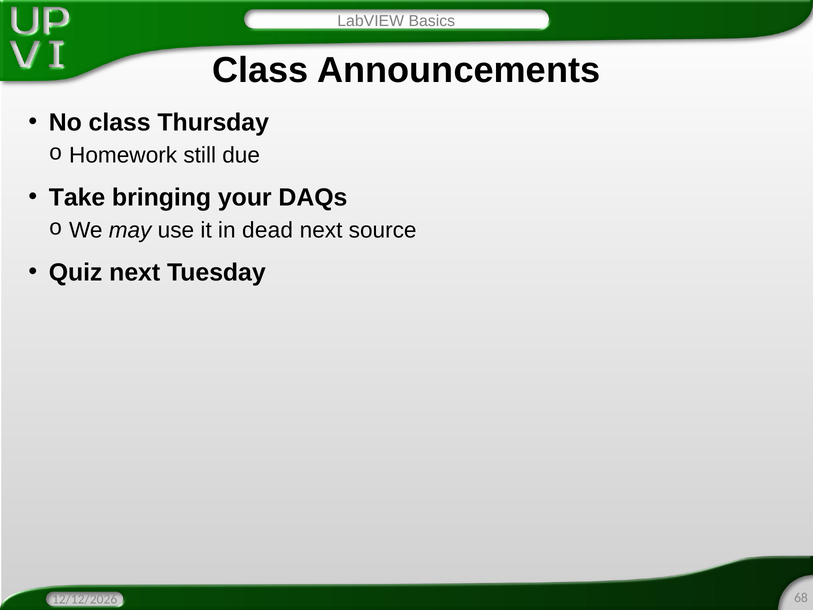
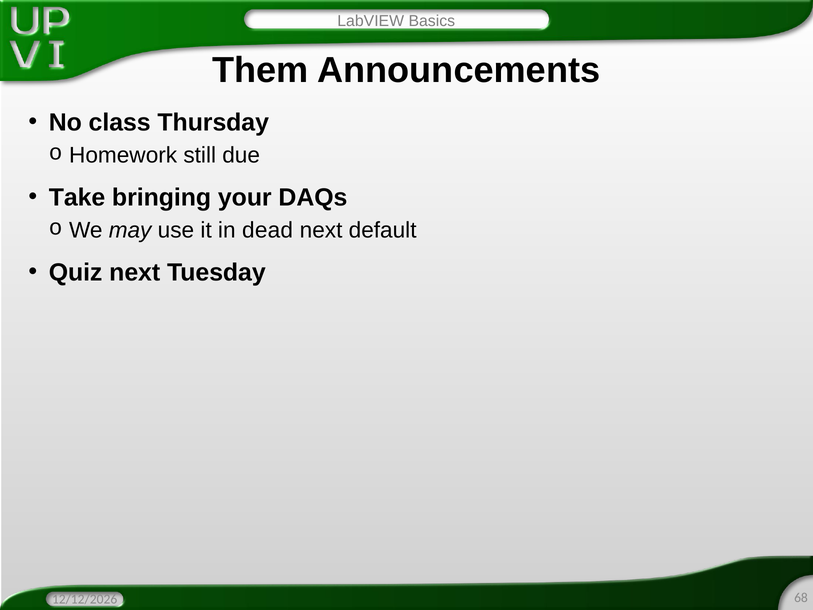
Class: Class -> Them (260, 70)
source: source -> default (383, 230)
